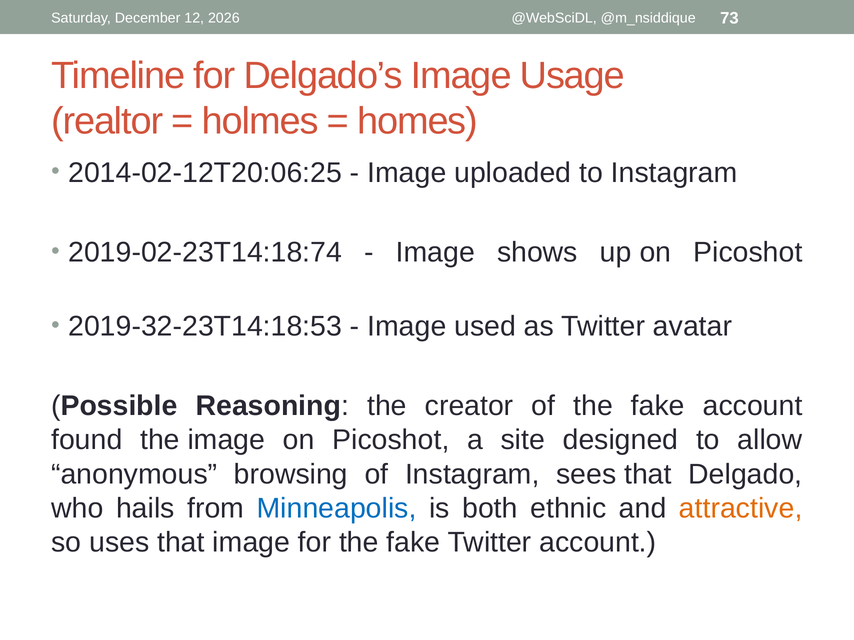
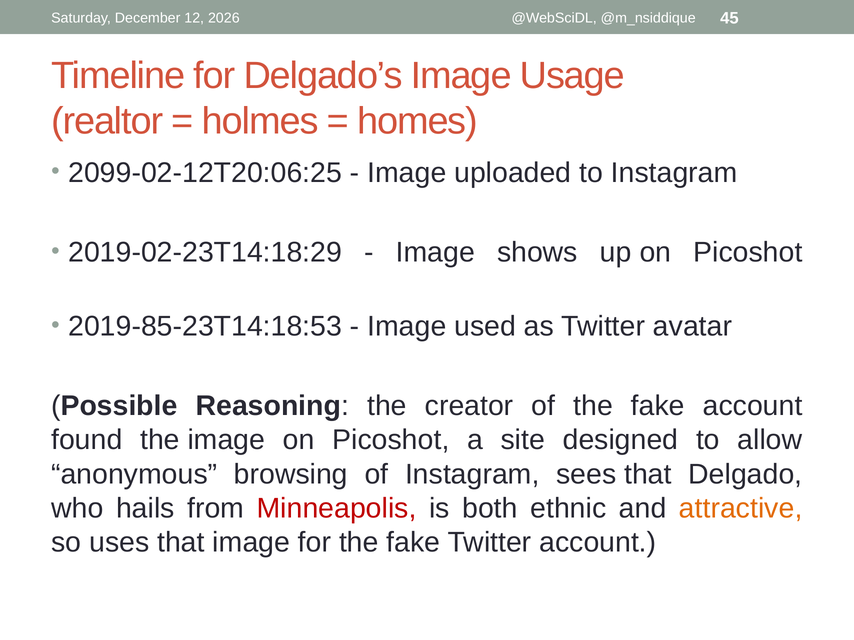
73: 73 -> 45 (729, 18)
2014-02-12T20:06:25: 2014-02-12T20:06:25 -> 2099-02-12T20:06:25 (205, 173)
2019-02-23T14:18:74: 2019-02-23T14:18:74 -> 2019-02-23T14:18:29 (205, 252)
2019-32-23T14:18:53: 2019-32-23T14:18:53 -> 2019-85-23T14:18:53 (205, 326)
Minneapolis colour: blue -> red (337, 509)
